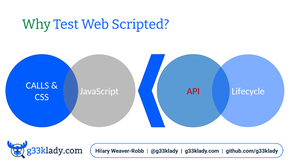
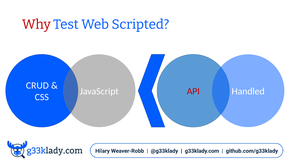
Why colour: green -> red (36, 24)
CALLS: CALLS -> CRUD (37, 86)
Lifecycle: Lifecycle -> Handled (248, 91)
